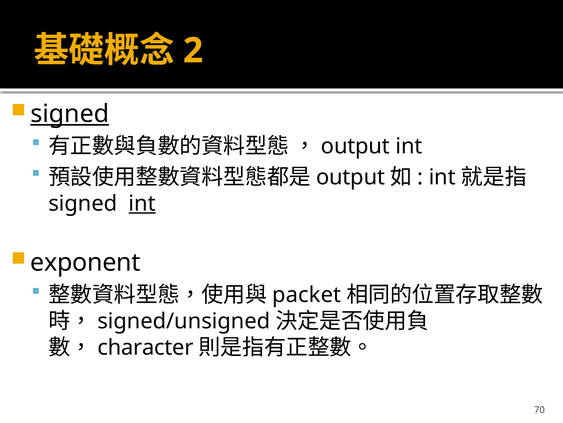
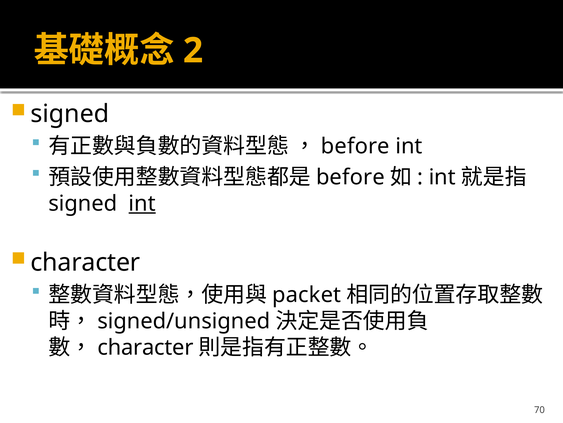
signed underline: present -> none (70, 114)
output: output -> before (355, 146)
output: output -> before (350, 177)
exponent: exponent -> character (85, 262)
